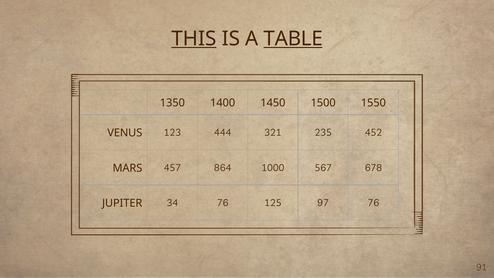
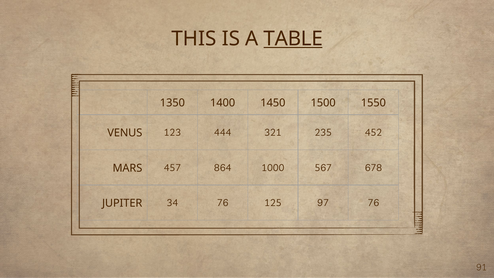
THIS underline: present -> none (194, 39)
